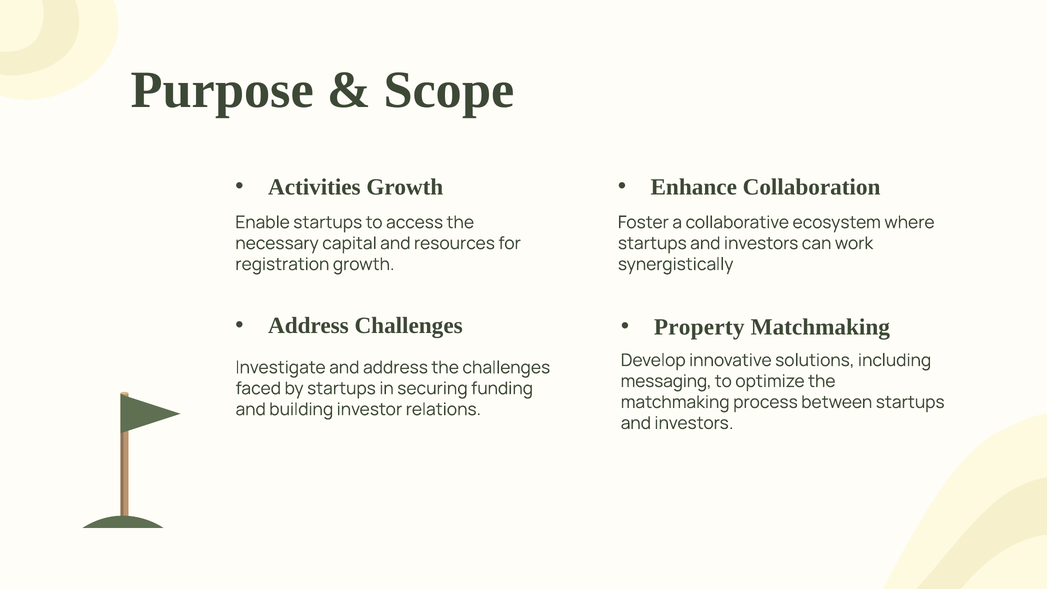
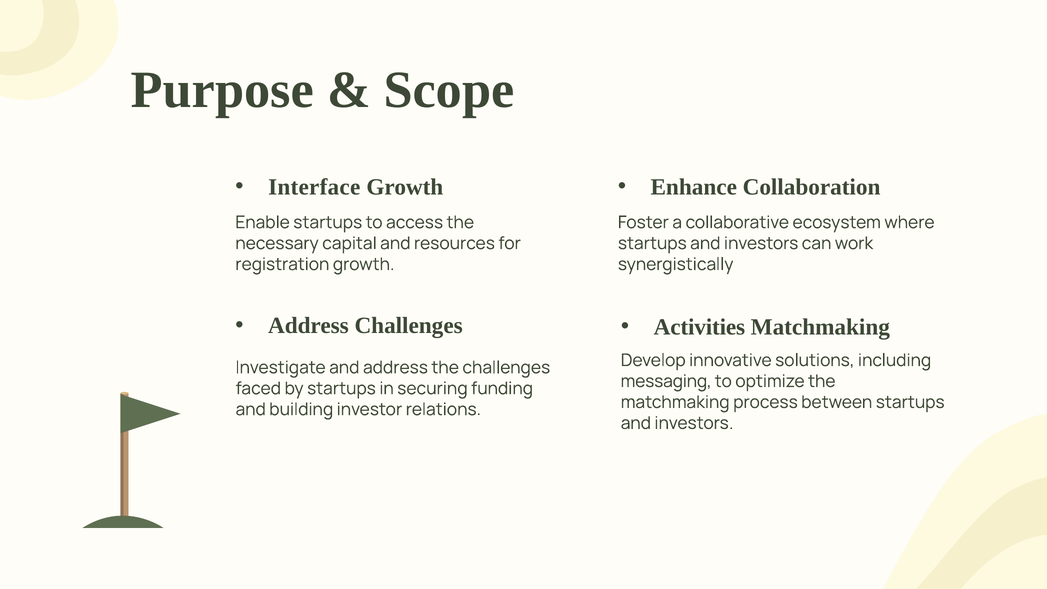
Activities: Activities -> Interface (314, 187)
Property: Property -> Activities (699, 327)
